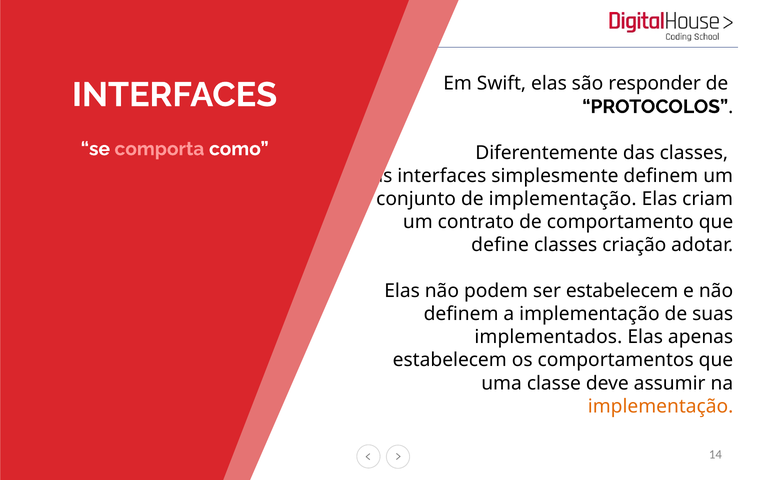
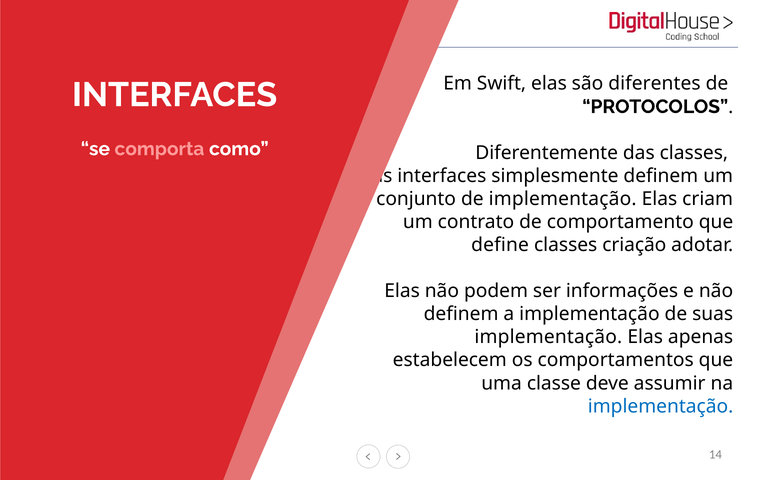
responder: responder -> diferentes (654, 84)
ser estabelecem: estabelecem -> informações (622, 291)
implementados: implementados -> implementação (548, 337)
implementação colour: orange -> blue (661, 406)
